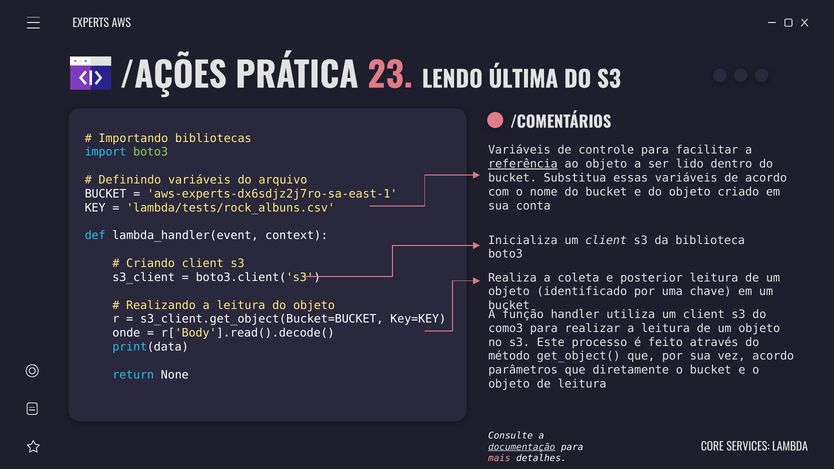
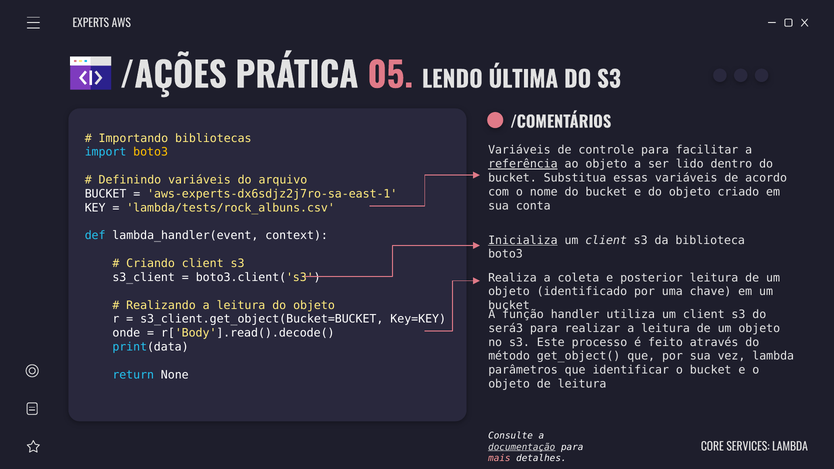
23: 23 -> 05 (390, 76)
boto3 colour: light green -> yellow (151, 152)
Inicializa underline: none -> present (523, 240)
como3: como3 -> será3 (506, 328)
vez acordo: acordo -> lambda (773, 356)
diretamente: diretamente -> identificar (631, 370)
